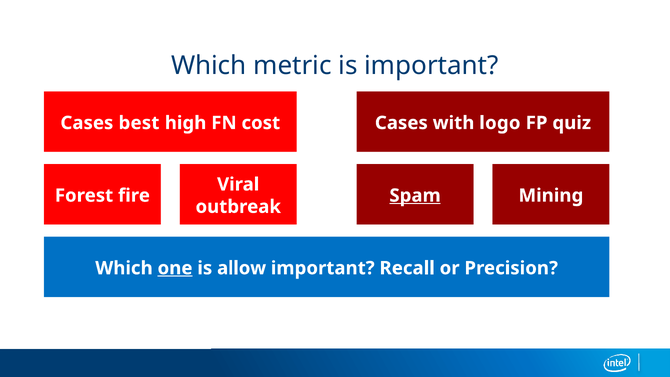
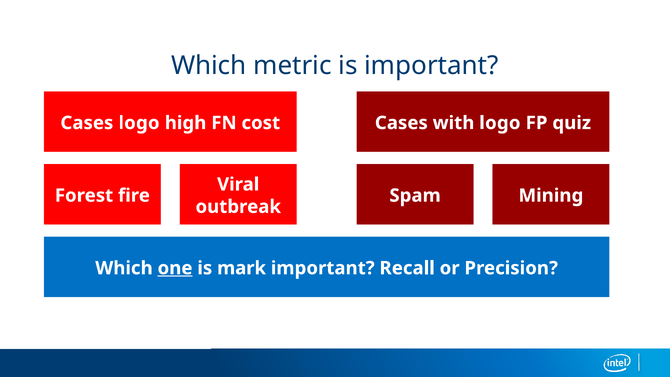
Cases best: best -> logo (139, 123)
Spam underline: present -> none (415, 196)
allow: allow -> mark (242, 268)
